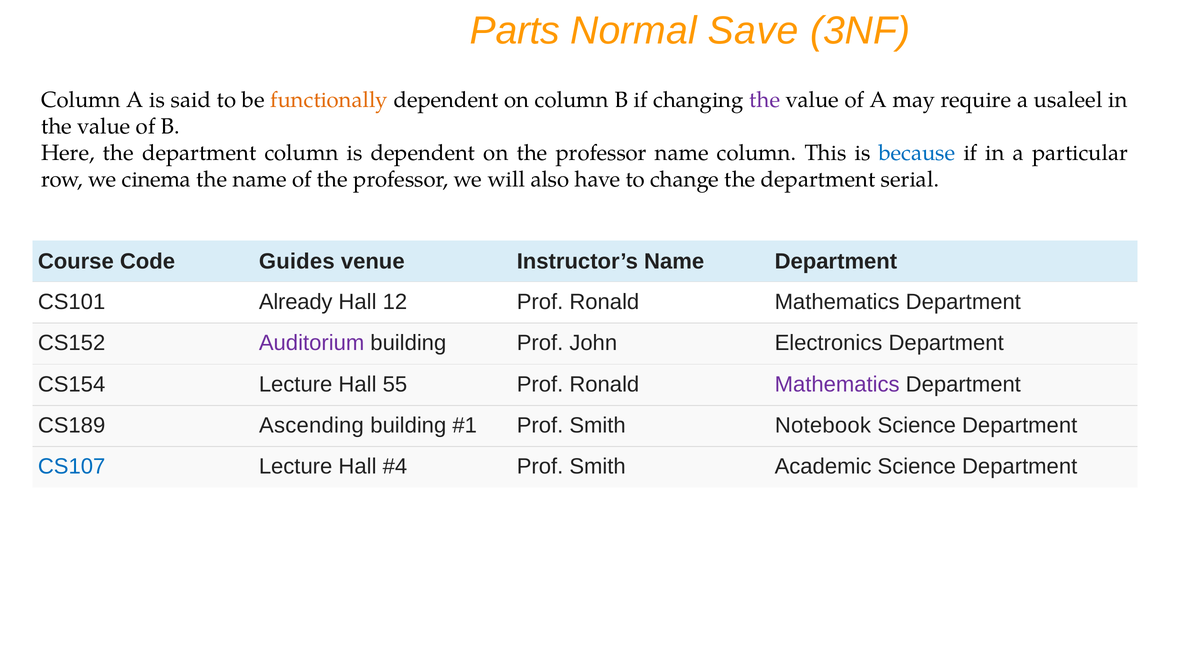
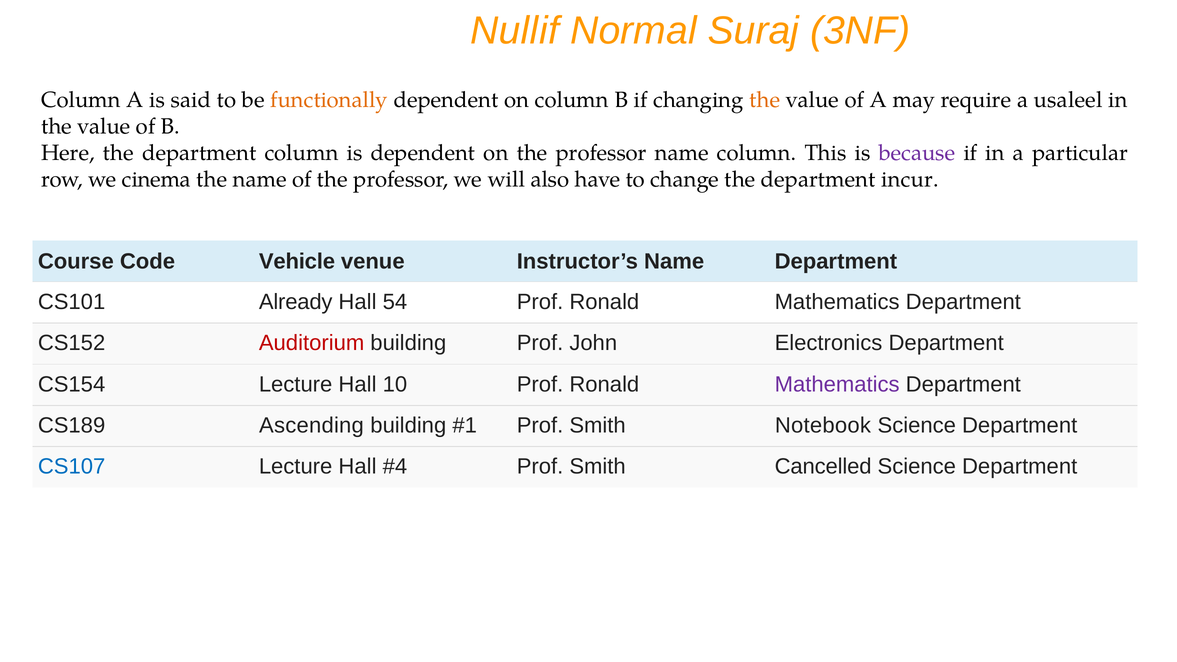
Parts: Parts -> Nullif (514, 31)
Save: Save -> Suraj (753, 31)
the colour: purple -> orange (765, 100)
because colour: blue -> purple (917, 153)
serial: serial -> incur (910, 179)
Guides: Guides -> Vehicle (297, 262)
12: 12 -> 54 (395, 302)
Auditorium colour: purple -> red (312, 343)
55: 55 -> 10 (395, 384)
Academic: Academic -> Cancelled (823, 467)
